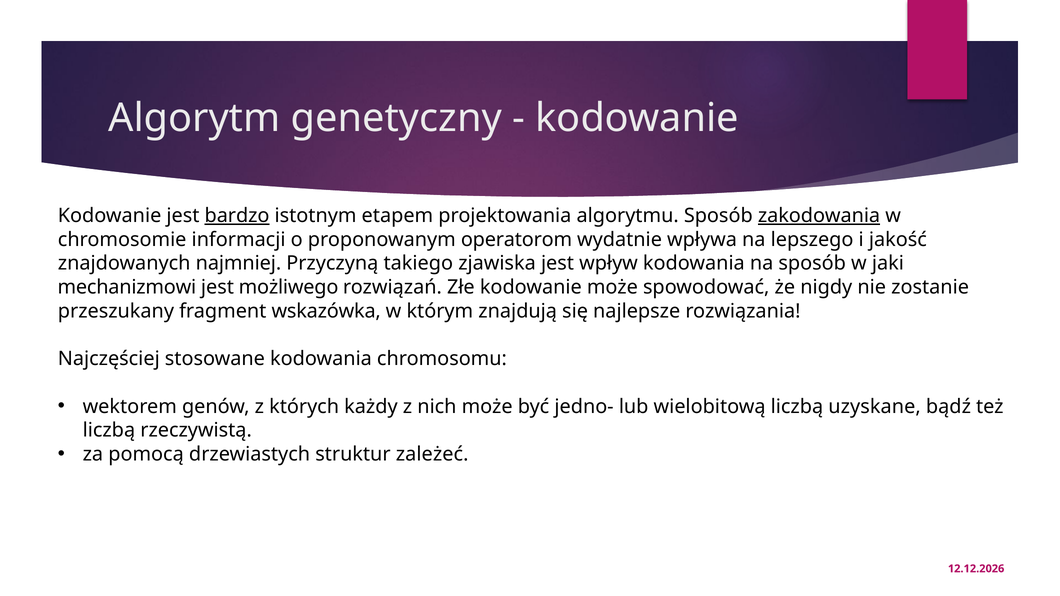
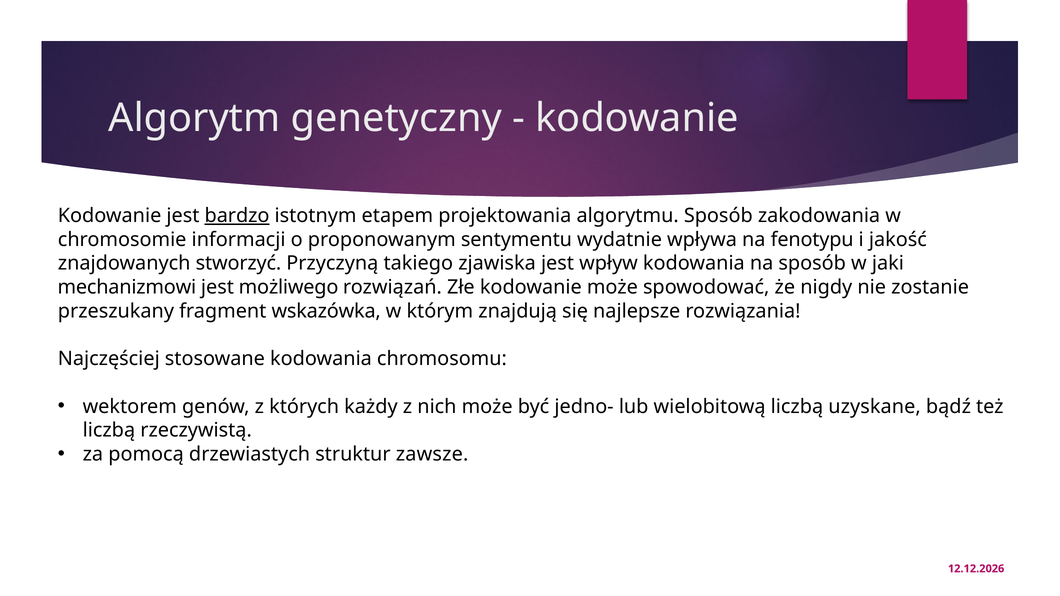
zakodowania underline: present -> none (819, 216)
operatorom: operatorom -> sentymentu (516, 240)
lepszego: lepszego -> fenotypu (812, 240)
najmniej: najmniej -> stworzyć (238, 264)
zależeć: zależeć -> zawsze (432, 454)
